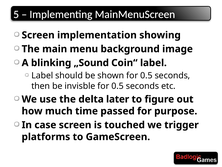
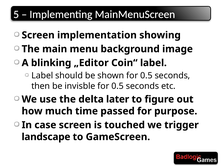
„Sound: „Sound -> „Editor (91, 63)
platforms: platforms -> landscape (46, 136)
